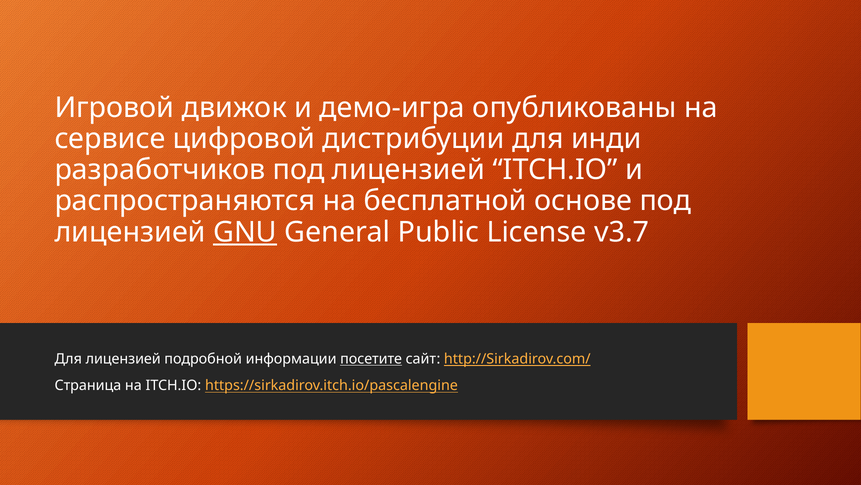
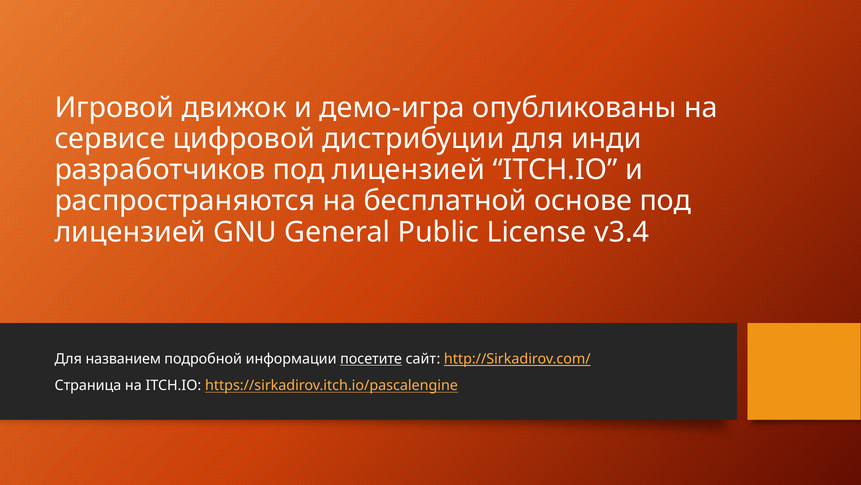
GNU underline: present -> none (245, 232)
v3.7: v3.7 -> v3.4 (622, 232)
Для лицензией: лицензией -> названием (123, 359)
